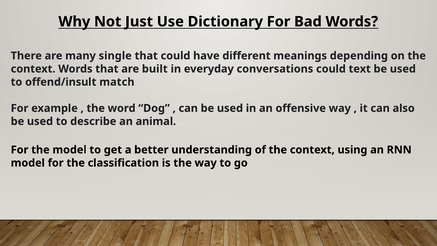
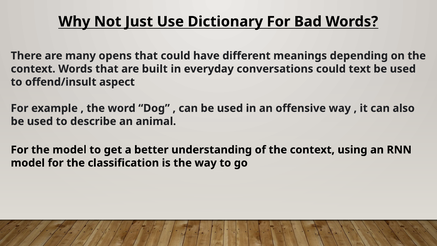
single: single -> opens (115, 56)
match: match -> aspect (117, 82)
